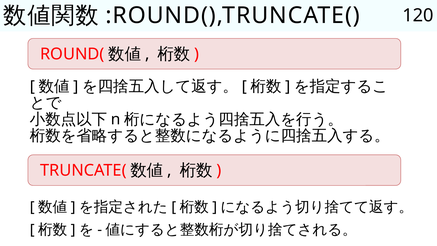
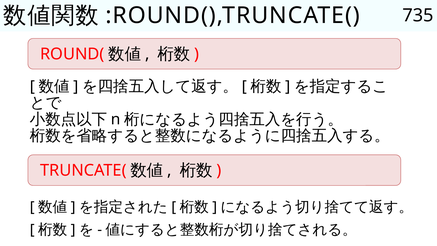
120: 120 -> 735 (418, 15)
